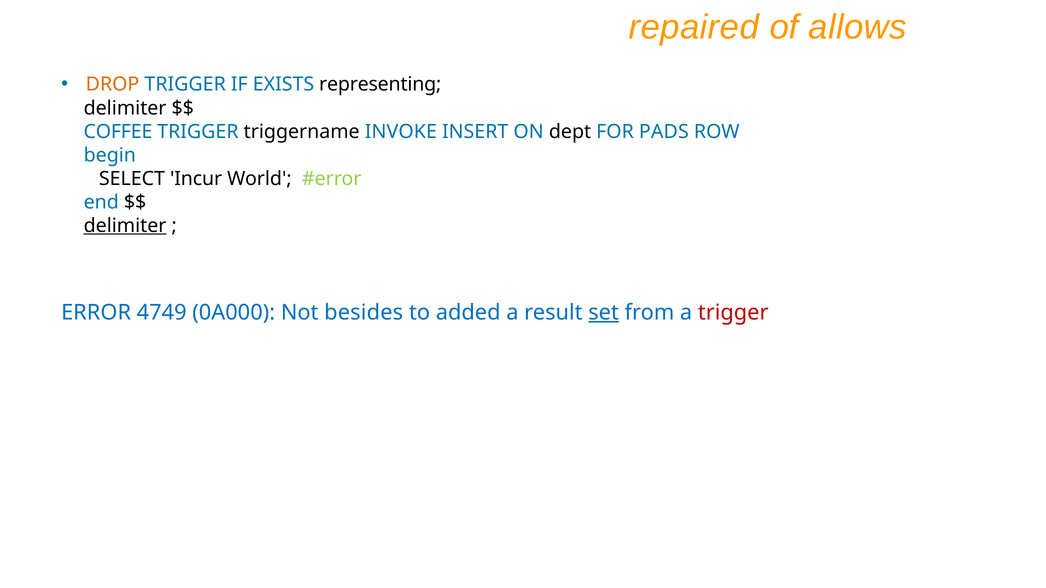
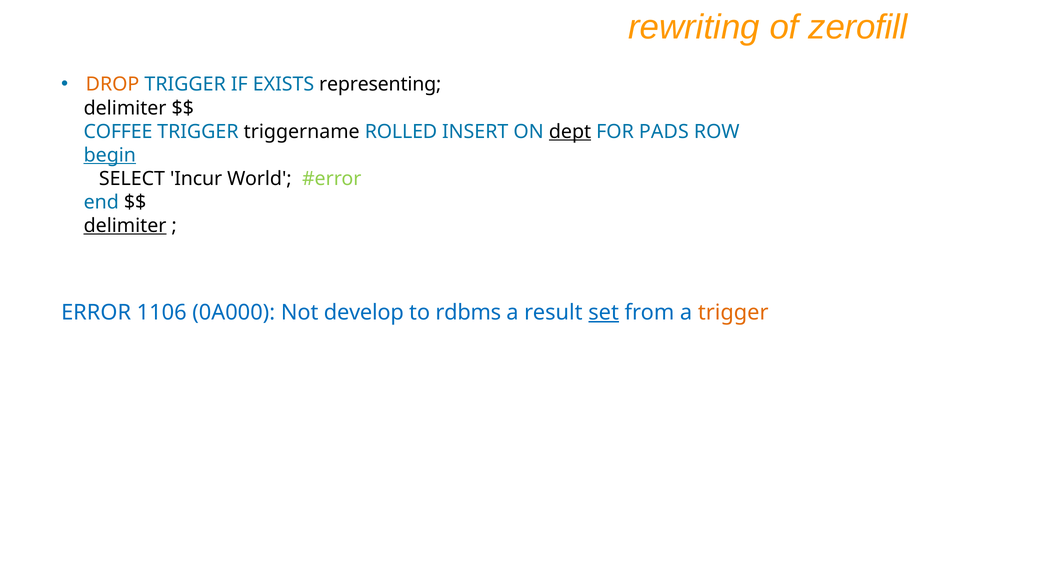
repaired: repaired -> rewriting (694, 27)
allows: allows -> zerofill (858, 27)
INVOKE: INVOKE -> ROLLED (401, 132)
dept underline: none -> present (570, 132)
begin underline: none -> present (110, 155)
4749: 4749 -> 1106 (162, 313)
besides: besides -> develop (364, 313)
added: added -> rdbms (468, 313)
trigger colour: red -> orange (733, 313)
